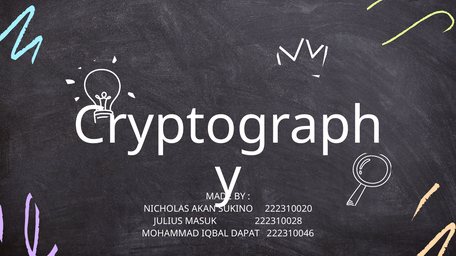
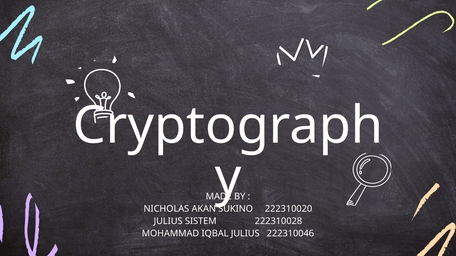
MASUK: MASUK -> SISTEM (201, 221)
IQBAL DAPAT: DAPAT -> JULIUS (245, 234)
